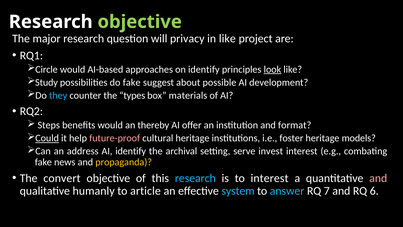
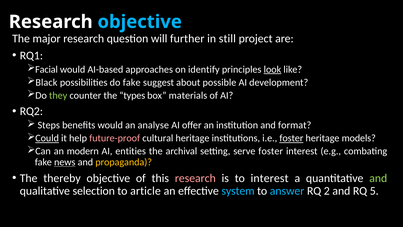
objective colour: light green -> light blue (140, 22)
privacy: privacy -> further (187, 39)
in like: like -> still (227, 39)
Circle: Circle -> Facial (47, 69)
Study: Study -> Black (46, 82)
they colour: light blue -> light green (58, 95)
thereby: thereby -> analyse (153, 125)
foster underline: none -> present (291, 138)
address: address -> modern (83, 151)
AI identify: identify -> entities (131, 151)
serve invest: invest -> foster (271, 151)
news underline: none -> present (65, 162)
convert: convert -> thereby (62, 178)
research colour: light blue -> pink (195, 178)
and colour: pink -> light green (378, 178)
humanly: humanly -> selection (94, 191)
7: 7 -> 2 (327, 191)
6: 6 -> 5 (374, 191)
